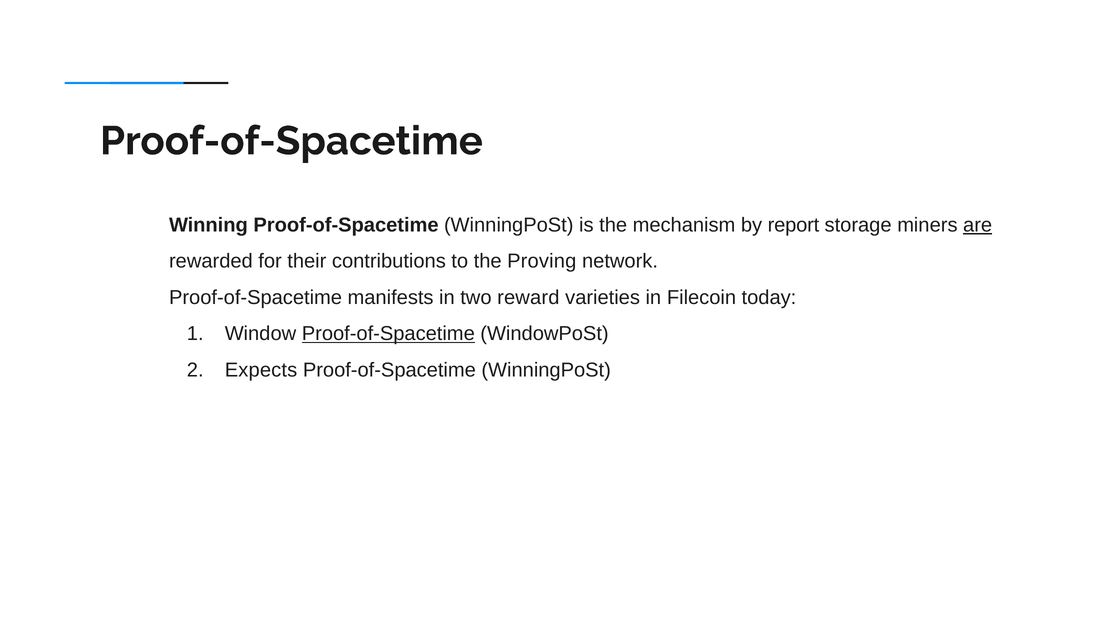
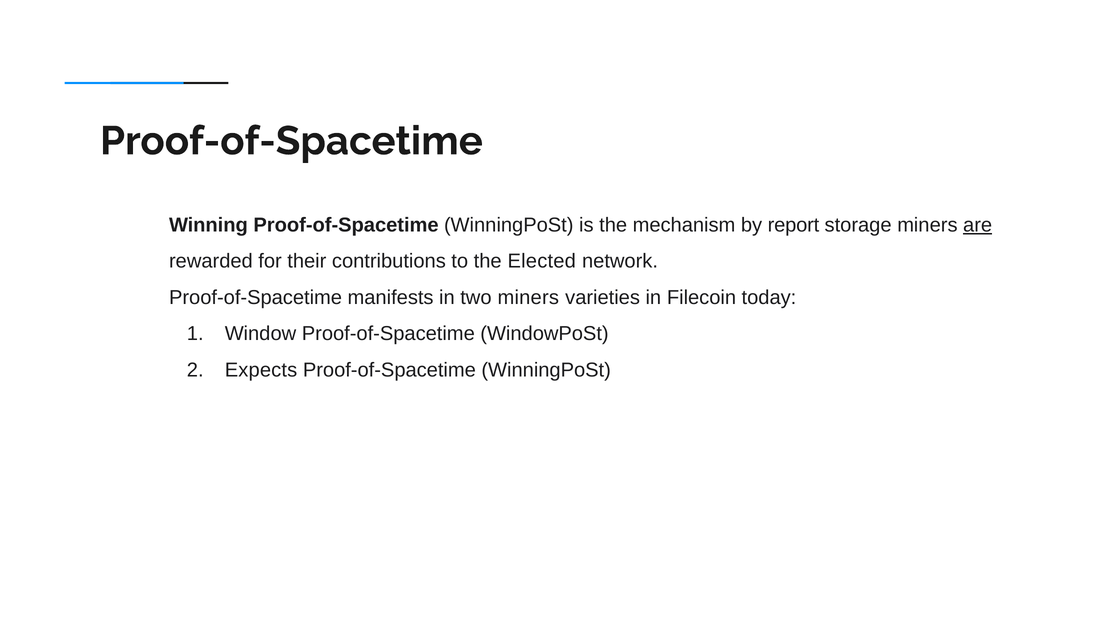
Proving: Proving -> Elected (542, 261)
two reward: reward -> miners (528, 298)
Proof-of-Spacetime underline: present -> none (388, 334)
